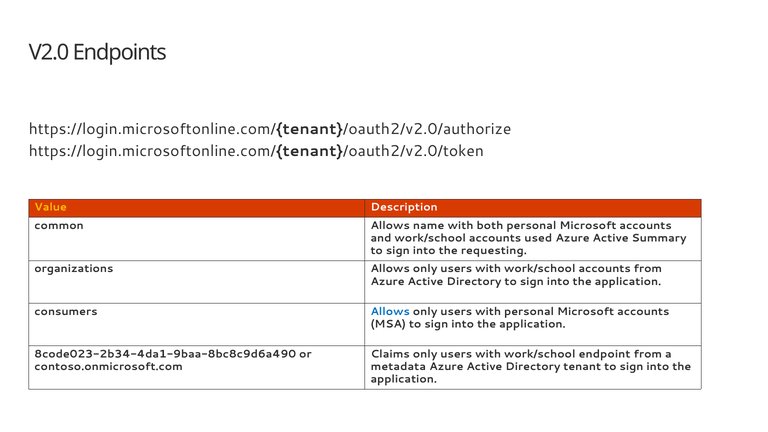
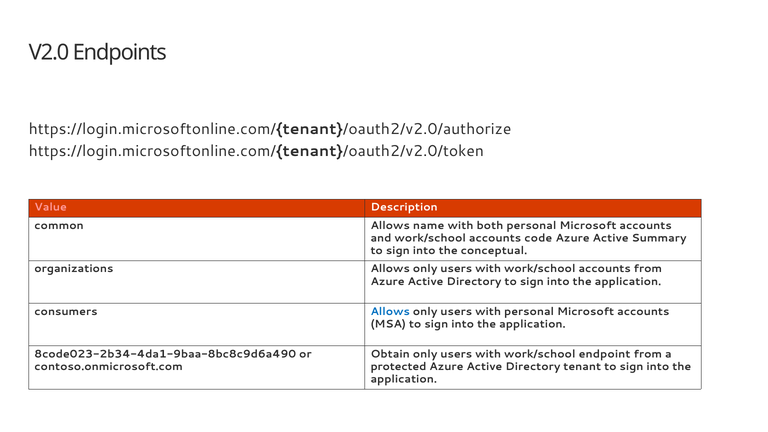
Value colour: yellow -> pink (51, 207)
used: used -> code (538, 238)
requesting: requesting -> conceptual (494, 251)
Claims: Claims -> Obtain (390, 354)
metadata: metadata -> protected (398, 366)
